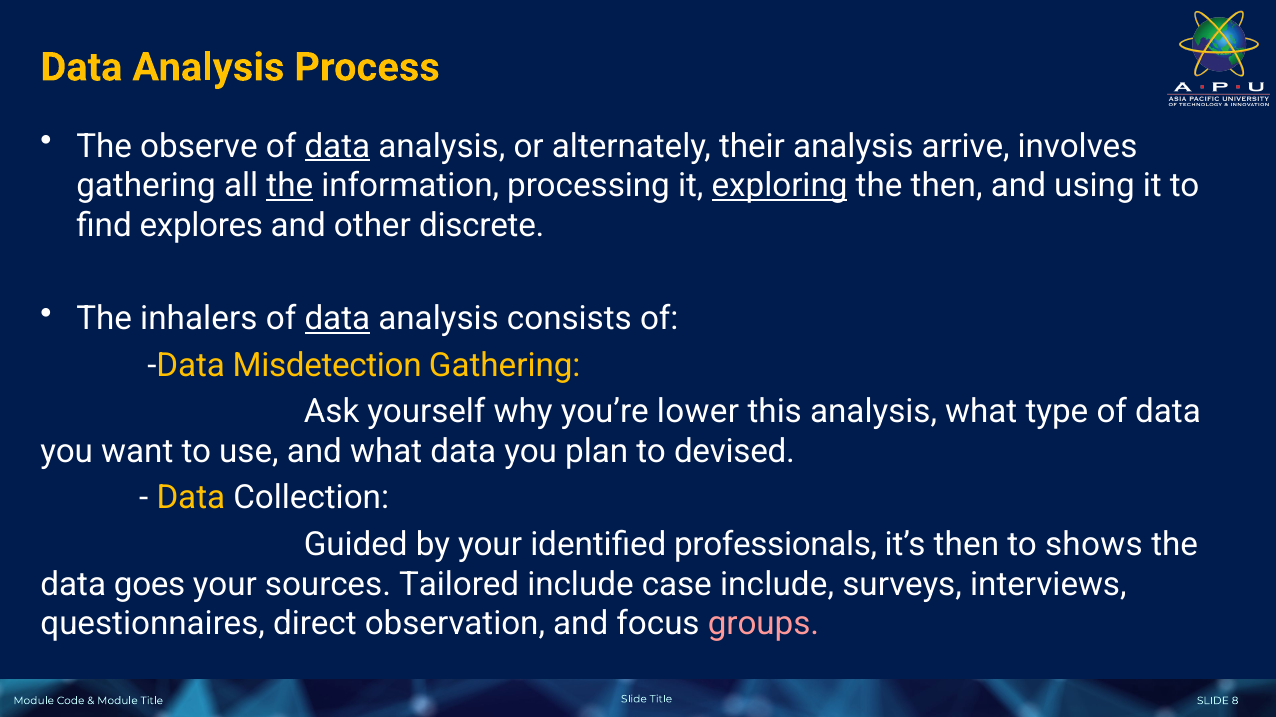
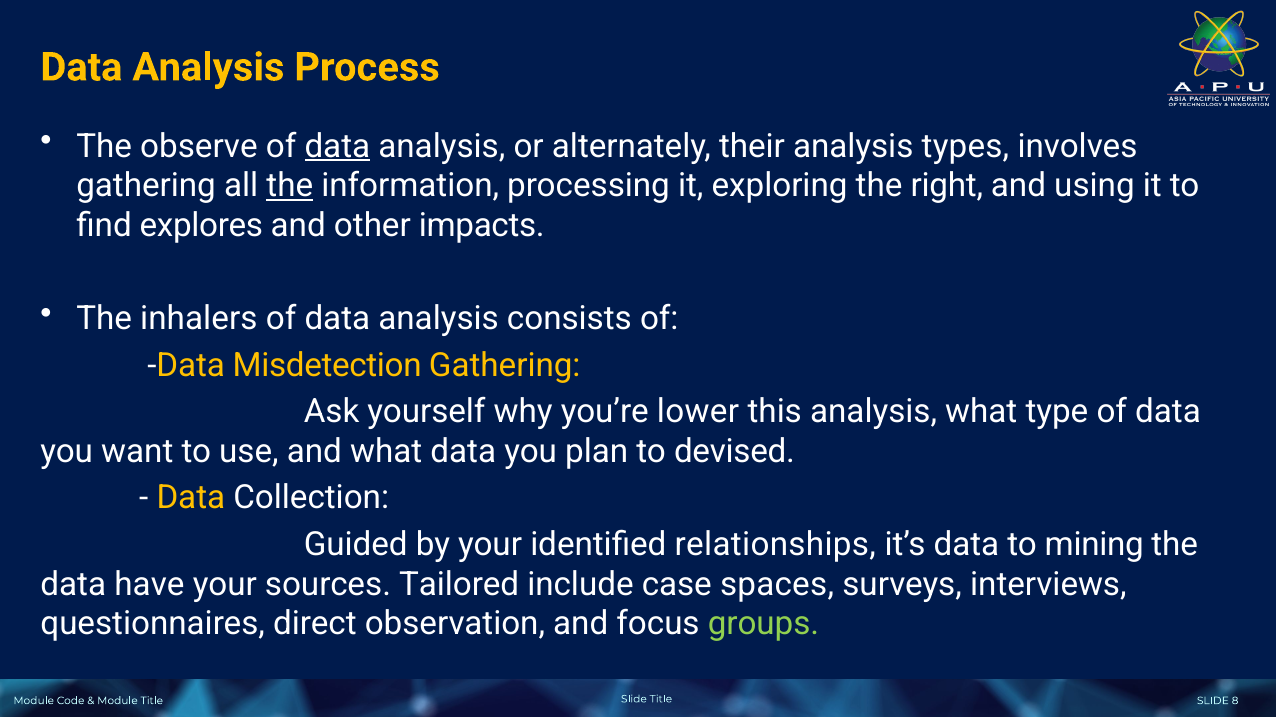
arrive: arrive -> types (965, 146)
exploring underline: present -> none (780, 186)
the then: then -> right (947, 186)
discrete: discrete -> impacts (482, 226)
data underline: present -> none (337, 319)
professionals: professionals -> relationships (775, 545)
it’s then: then -> data (966, 545)
shows: shows -> mining (1094, 545)
goes: goes -> have (149, 585)
case include: include -> spaces (777, 585)
groups colour: pink -> light green (763, 625)
